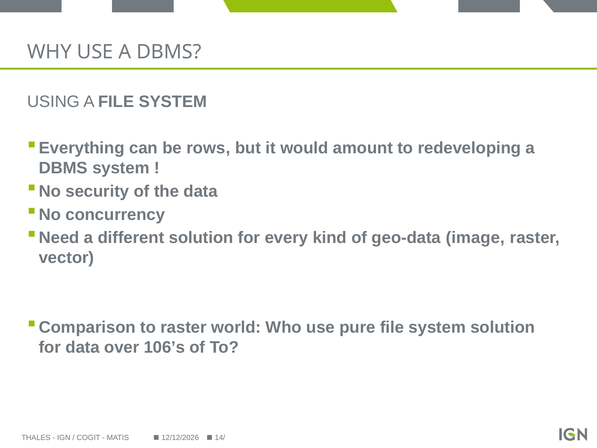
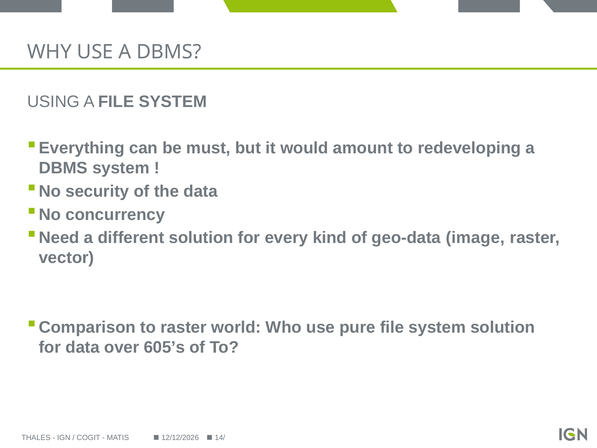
rows: rows -> must (208, 148)
106’s: 106’s -> 605’s (164, 347)
